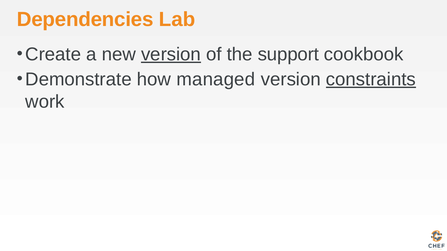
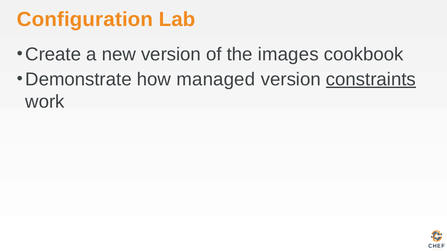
Dependencies: Dependencies -> Configuration (85, 19)
version underline: present -> none (171, 54)
support: support -> images (288, 54)
